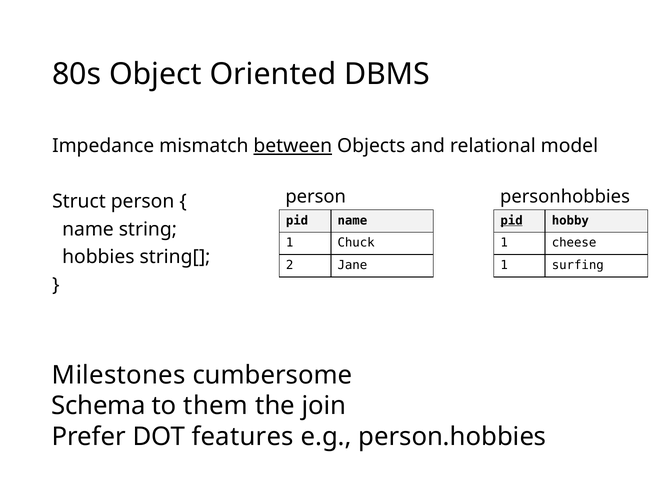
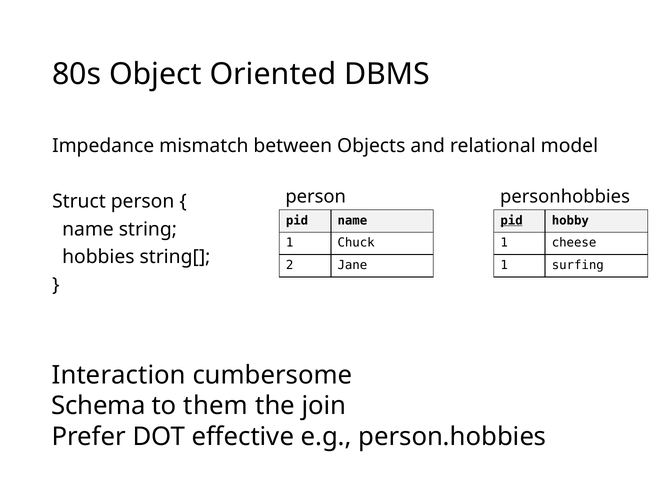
between underline: present -> none (293, 146)
Milestones: Milestones -> Interaction (119, 375)
features: features -> effective (243, 436)
